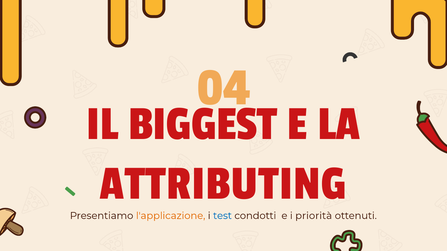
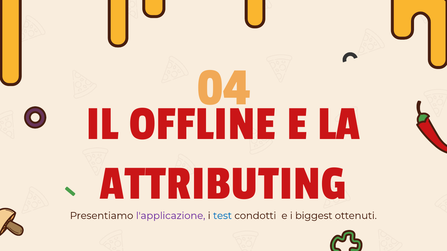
BIGGEST: BIGGEST -> OFFLINE (202, 123)
l'applicazione colour: orange -> purple (171, 216)
priorità: priorità -> biggest (314, 216)
